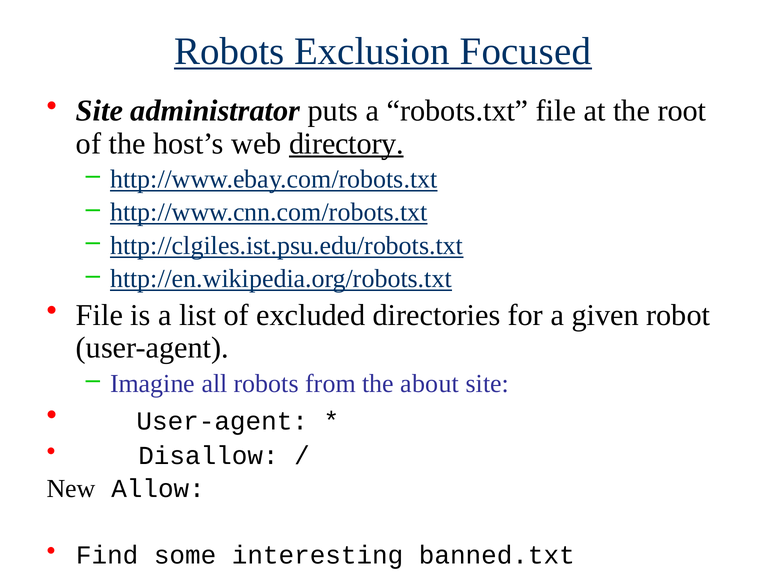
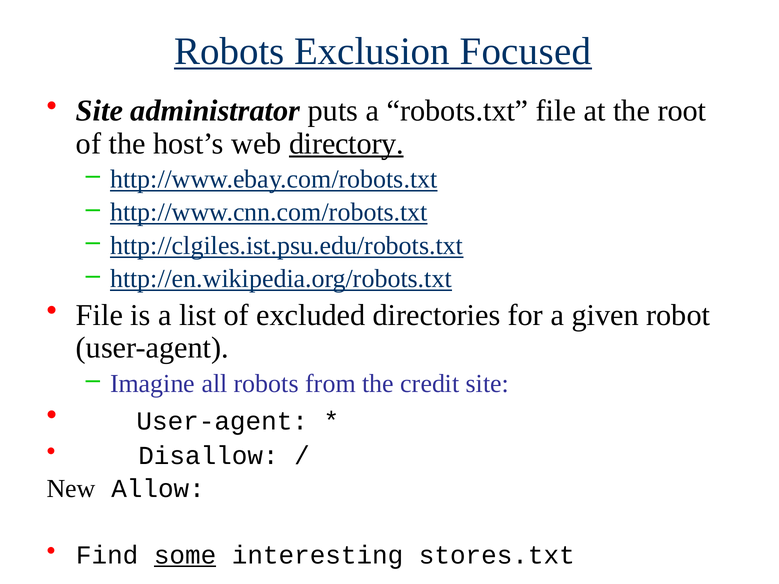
about: about -> credit (430, 384)
some underline: none -> present (185, 555)
banned.txt: banned.txt -> stores.txt (497, 555)
